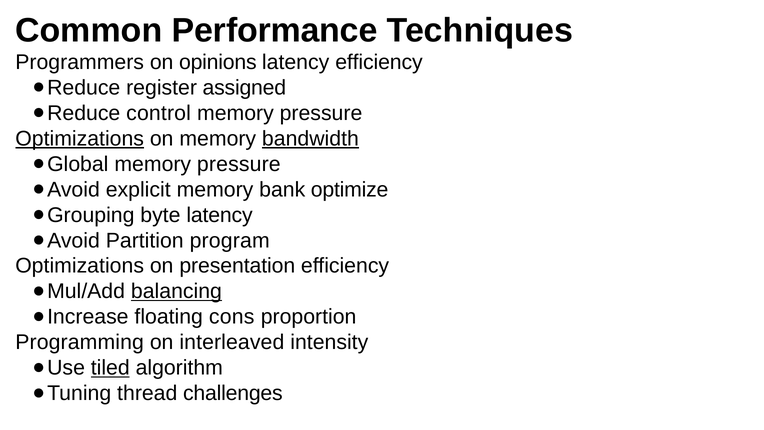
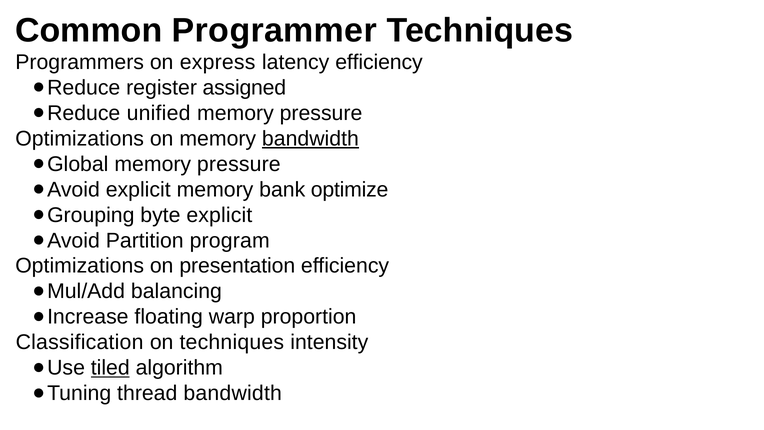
Performance: Performance -> Programmer (274, 30)
opinions: opinions -> express (218, 62)
control: control -> unified (159, 113)
Optimizations underline: present -> none (80, 138)
byte latency: latency -> explicit (219, 215)
balancing underline: present -> none (176, 291)
cons: cons -> warp (232, 317)
Programming: Programming -> Classification (80, 342)
on interleaved: interleaved -> techniques (232, 342)
thread challenges: challenges -> bandwidth (233, 393)
